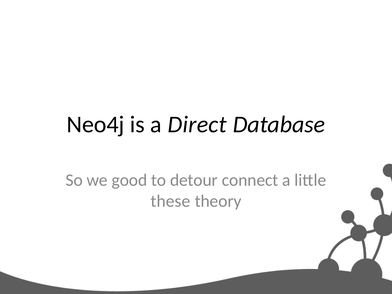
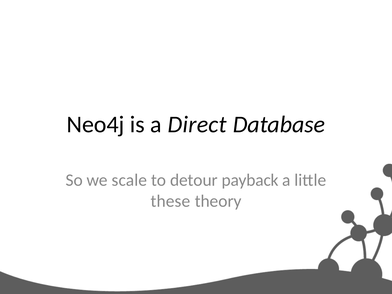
good: good -> scale (129, 180)
connect: connect -> payback (250, 180)
